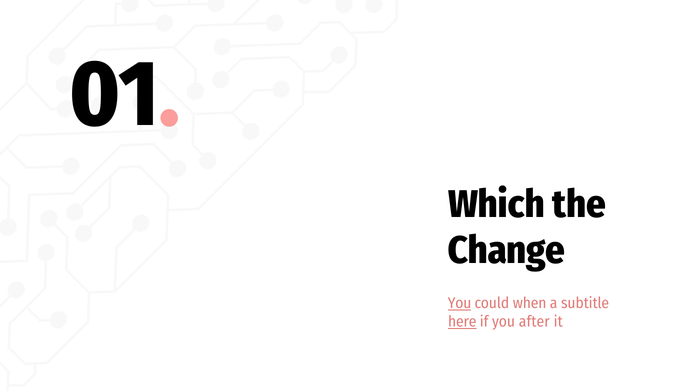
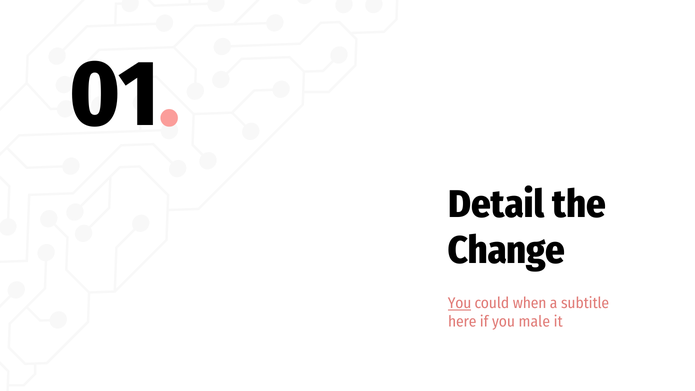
Which: Which -> Detail (496, 204)
here underline: present -> none (462, 322)
after: after -> male (534, 322)
